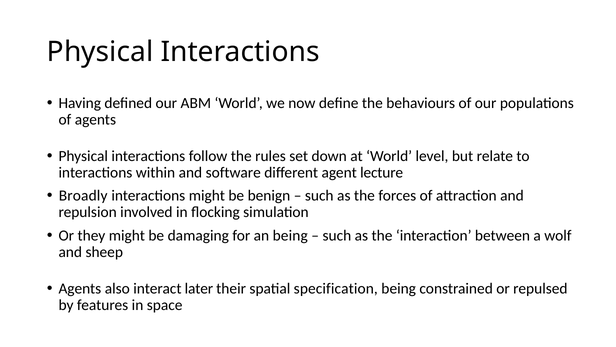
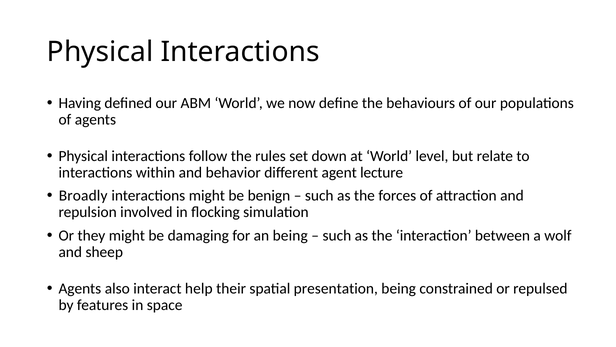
software: software -> behavior (233, 172)
later: later -> help (199, 288)
specification: specification -> presentation (336, 288)
